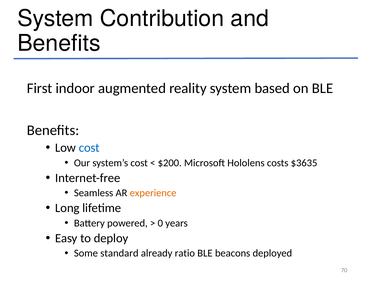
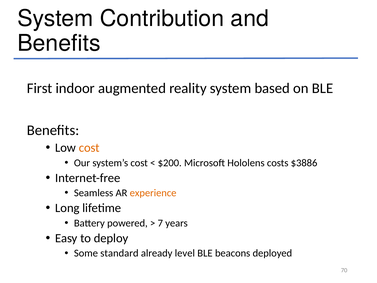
cost colour: blue -> orange (89, 148)
$3635: $3635 -> $3886 (304, 163)
0: 0 -> 7 (160, 223)
ratio: ratio -> level (185, 253)
